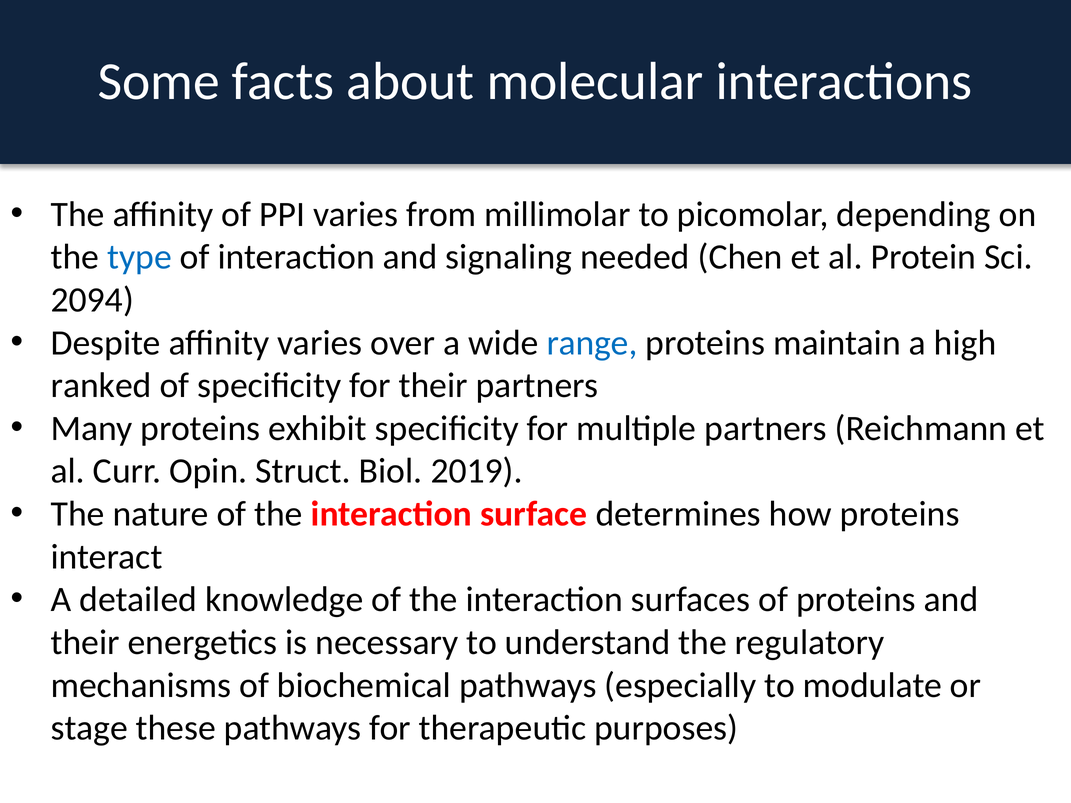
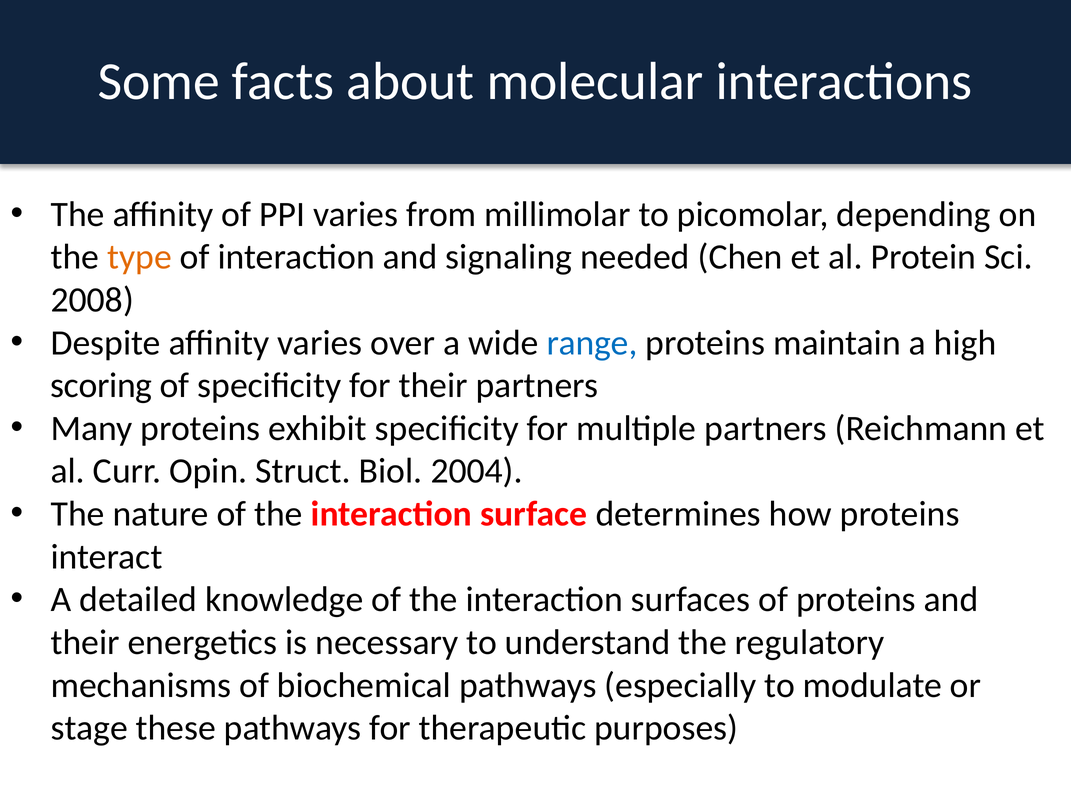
type colour: blue -> orange (139, 257)
2094: 2094 -> 2008 (92, 300)
ranked: ranked -> scoring (101, 386)
2019: 2019 -> 2004 (477, 471)
